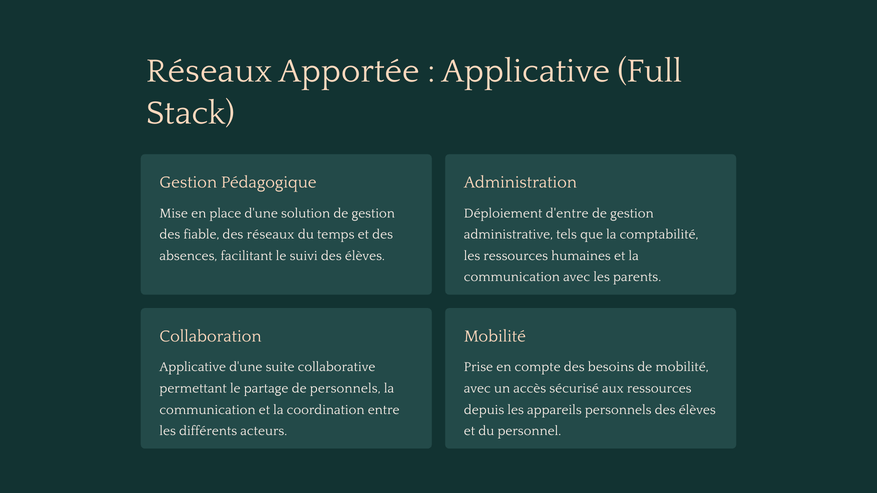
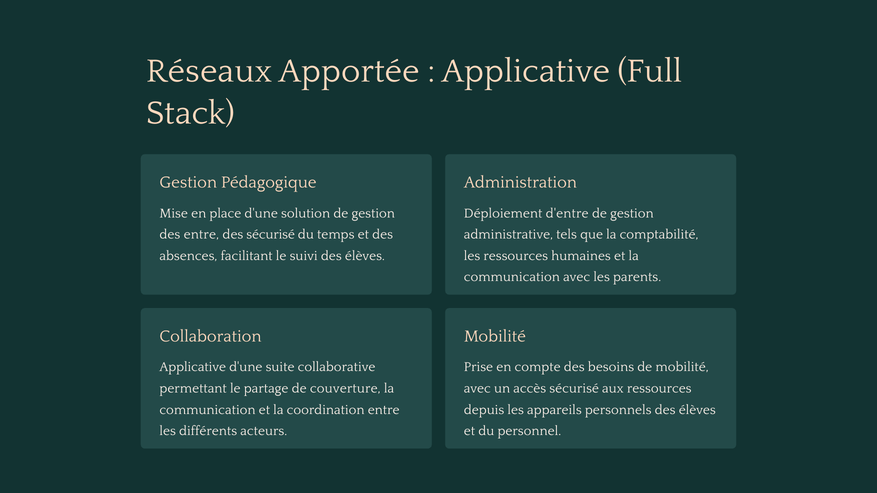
des fiable: fiable -> entre (201, 235)
des réseaux: réseaux -> sécurisé (271, 235)
de personnels: personnels -> couverture (345, 389)
